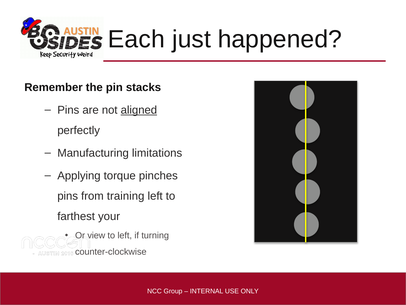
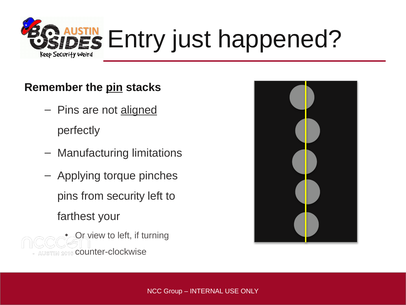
Each: Each -> Entry (137, 39)
pin underline: none -> present (114, 87)
training: training -> security (126, 196)
